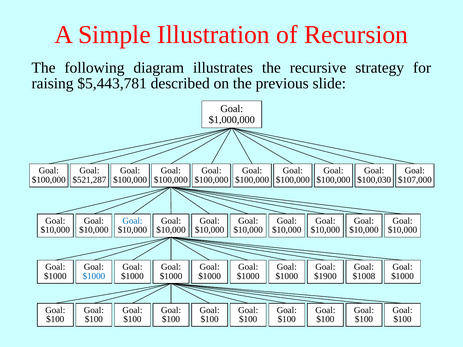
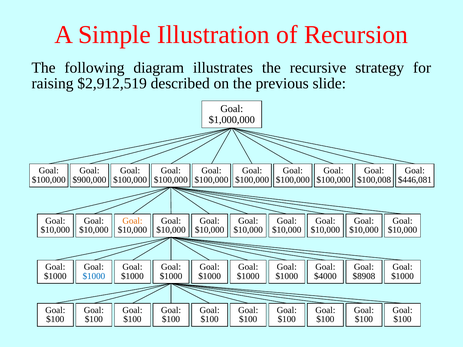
$5,443,781: $5,443,781 -> $2,912,519 (112, 83)
$521,287: $521,287 -> $900,000 (89, 180)
$100,030: $100,030 -> $100,008 (374, 180)
$107,000: $107,000 -> $446,081 (415, 180)
Goal colour: blue -> orange (132, 221)
$1900: $1900 -> $4000 (325, 276)
$1008: $1008 -> $8908 (364, 276)
